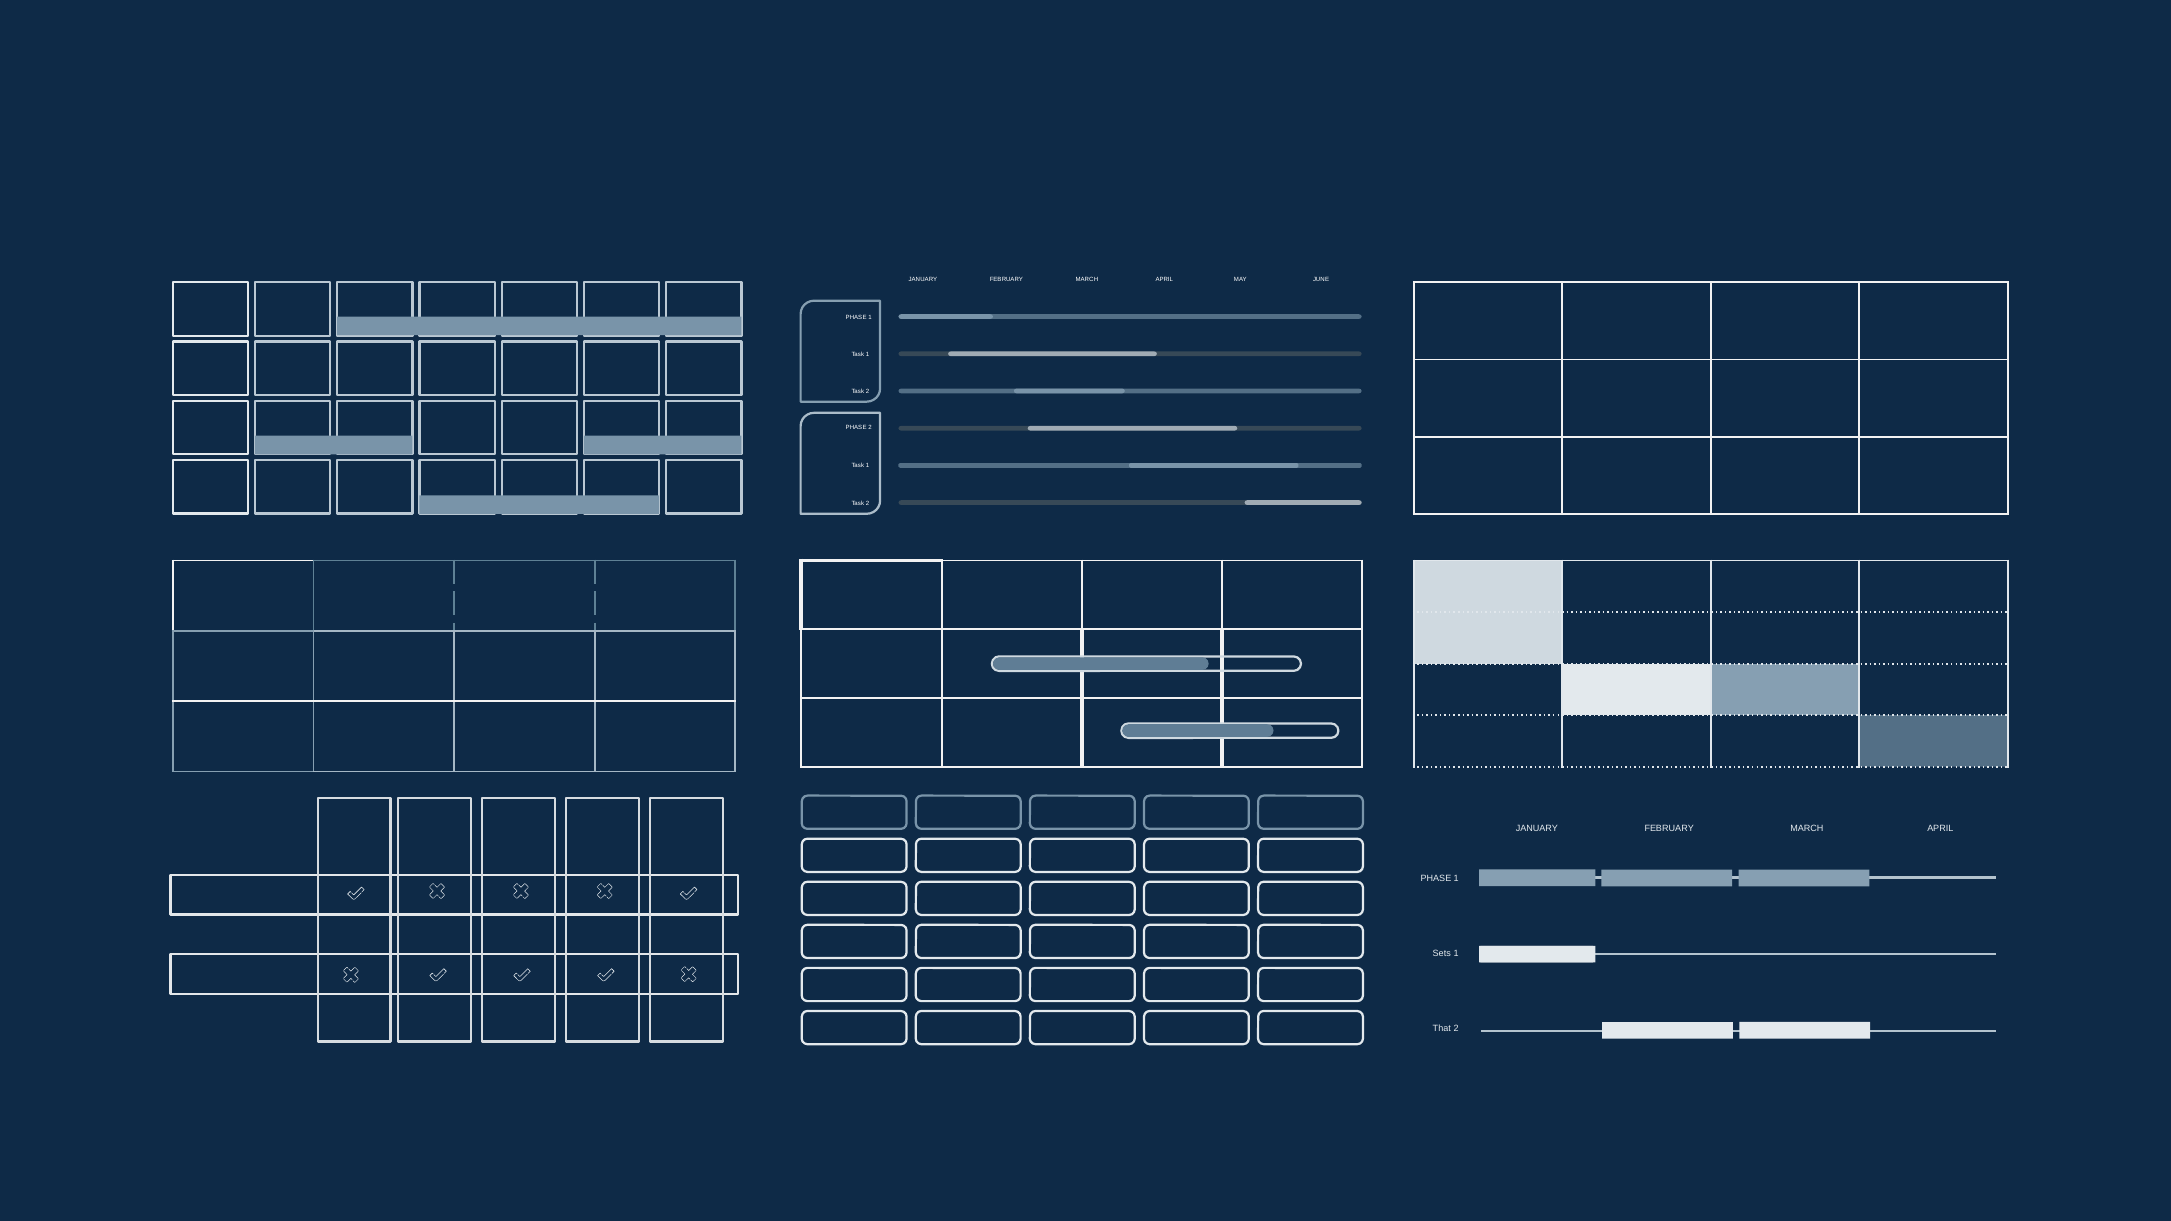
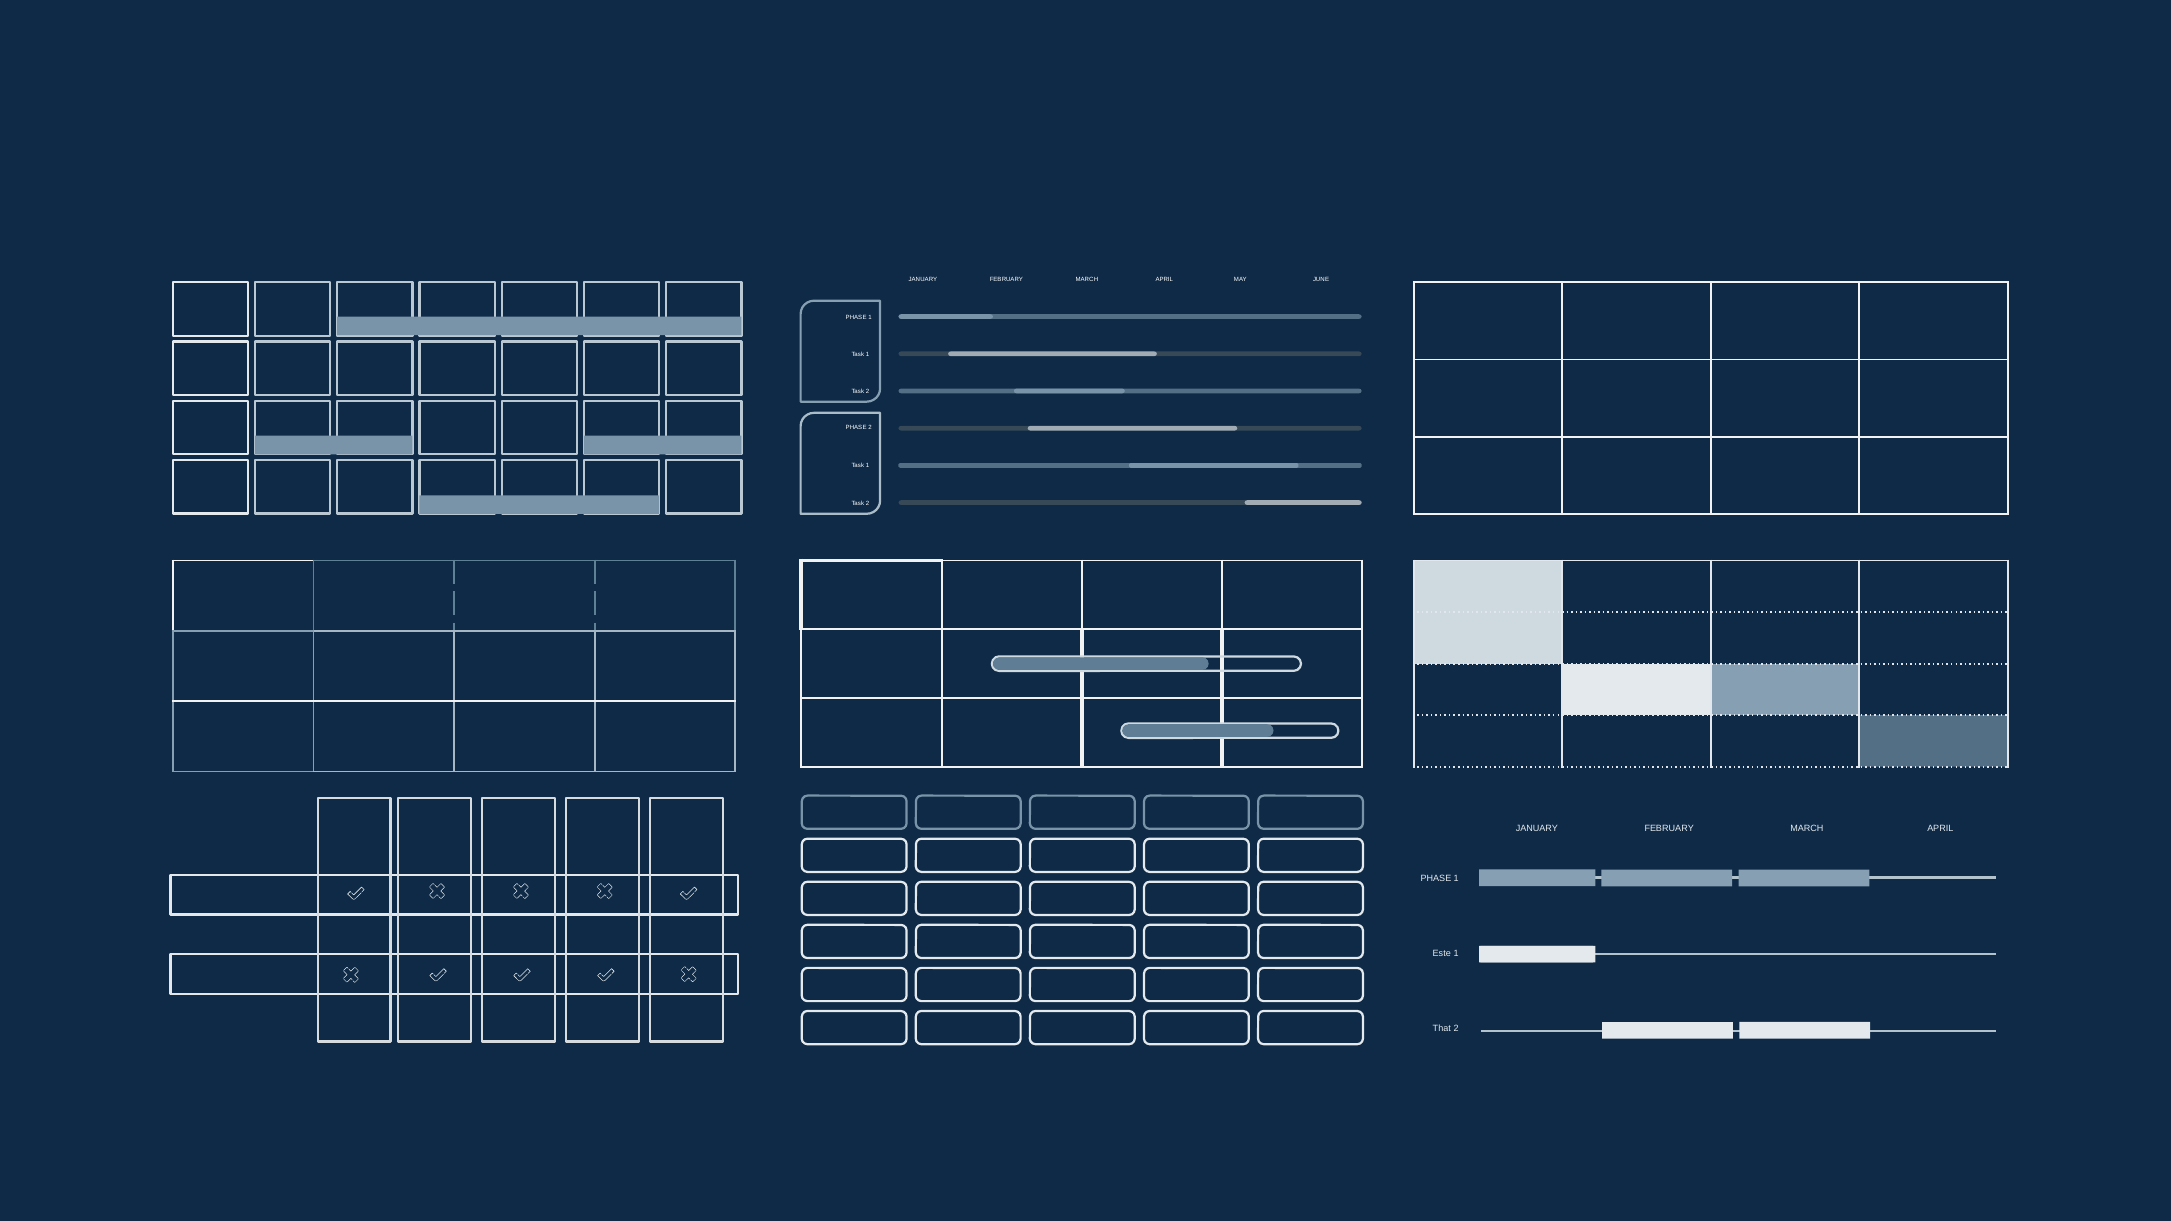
Sets: Sets -> Este (1442, 953)
